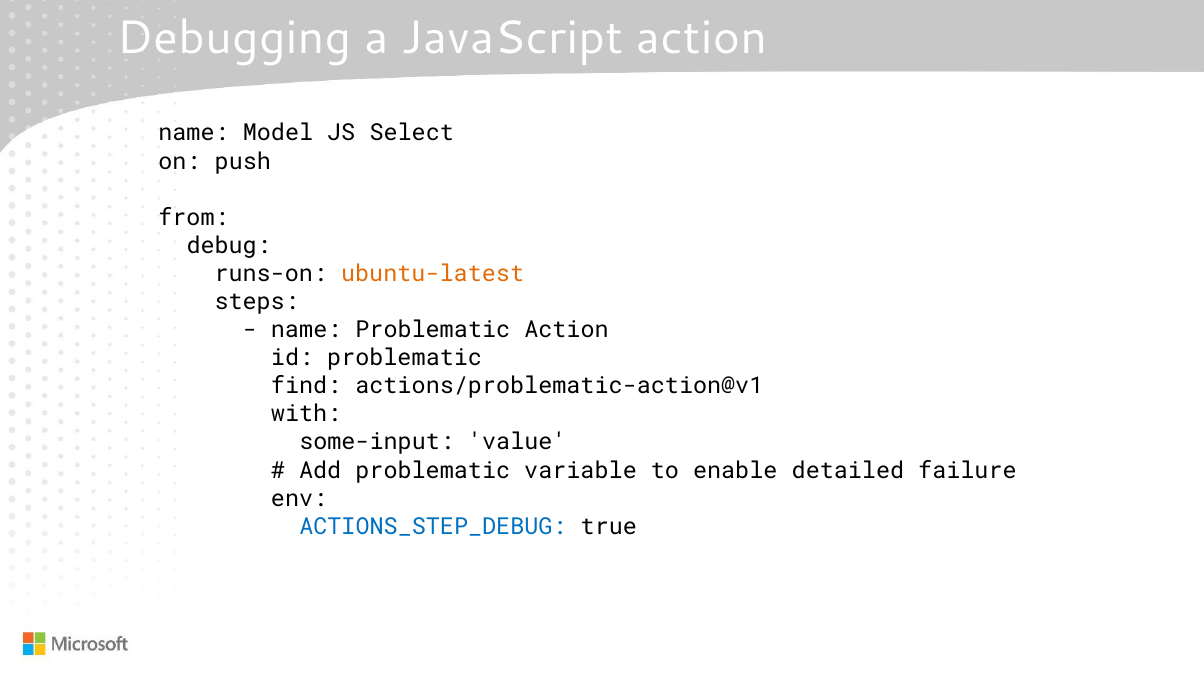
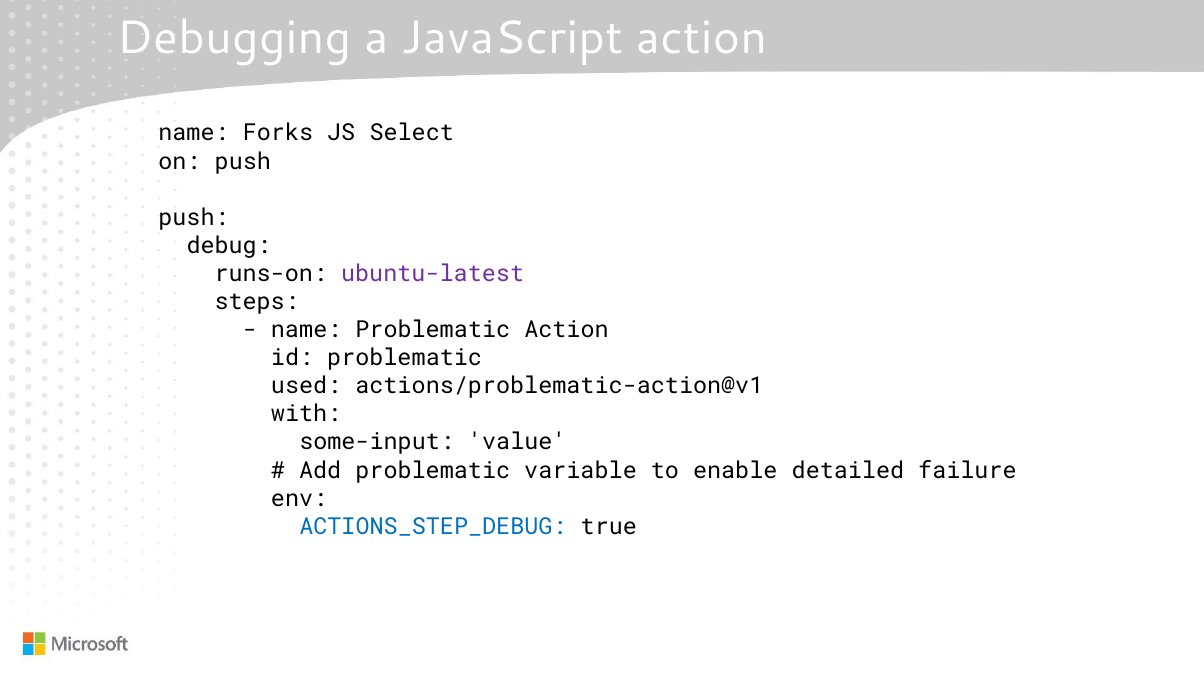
Model: Model -> Forks (278, 133)
from: from -> push (194, 218)
ubuntu-latest colour: orange -> purple (433, 274)
find: find -> used (306, 386)
